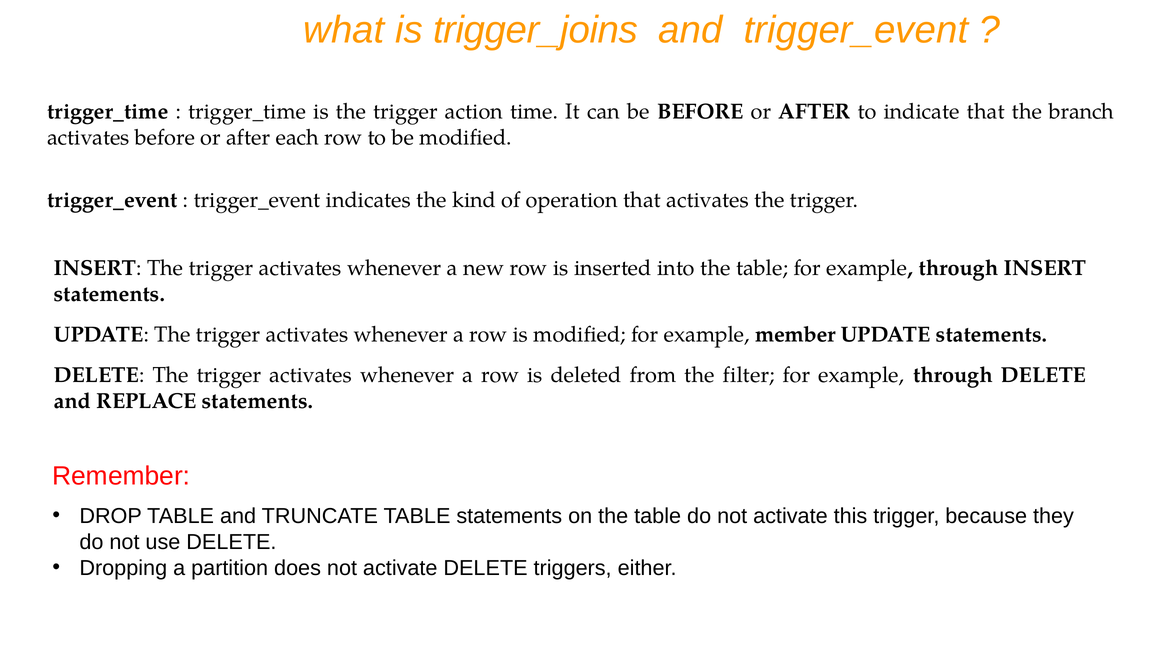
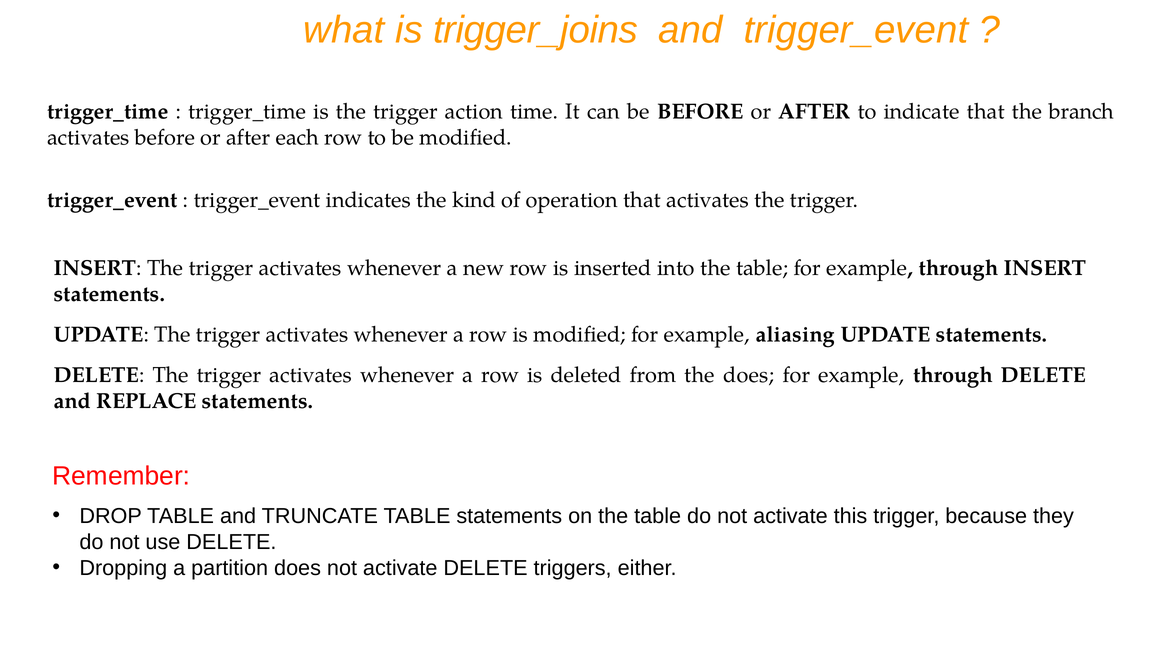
member: member -> aliasing (795, 335)
the filter: filter -> does (749, 375)
